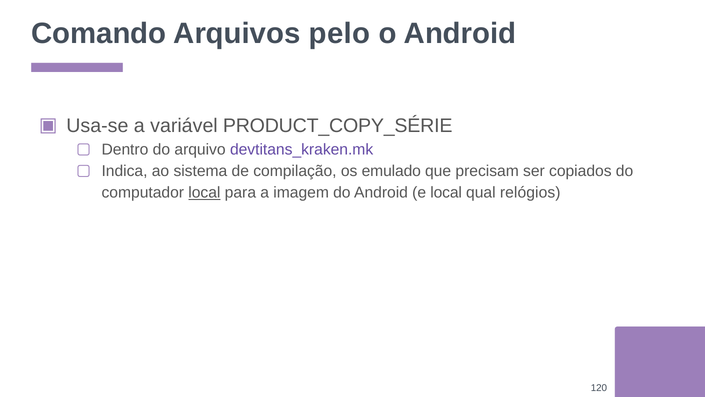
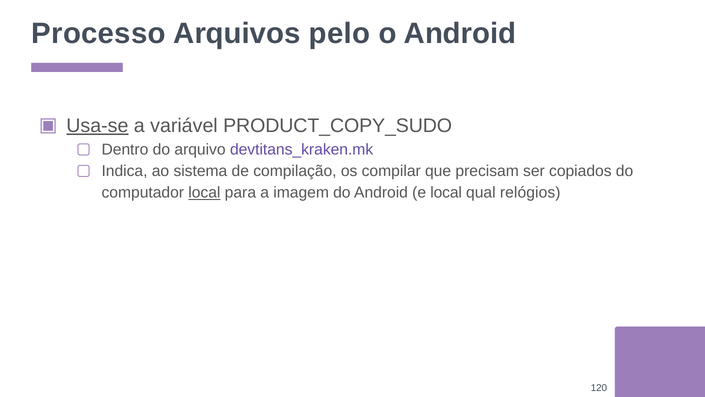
Comando: Comando -> Processo (99, 33)
Usa-se underline: none -> present (97, 126)
PRODUCT_COPY_SÉRIE: PRODUCT_COPY_SÉRIE -> PRODUCT_COPY_SUDO (338, 126)
emulado: emulado -> compilar (391, 171)
